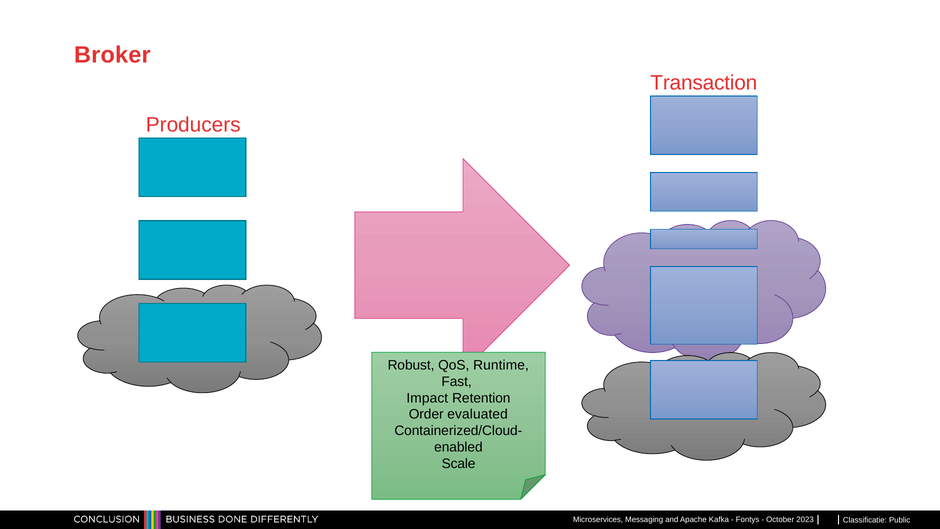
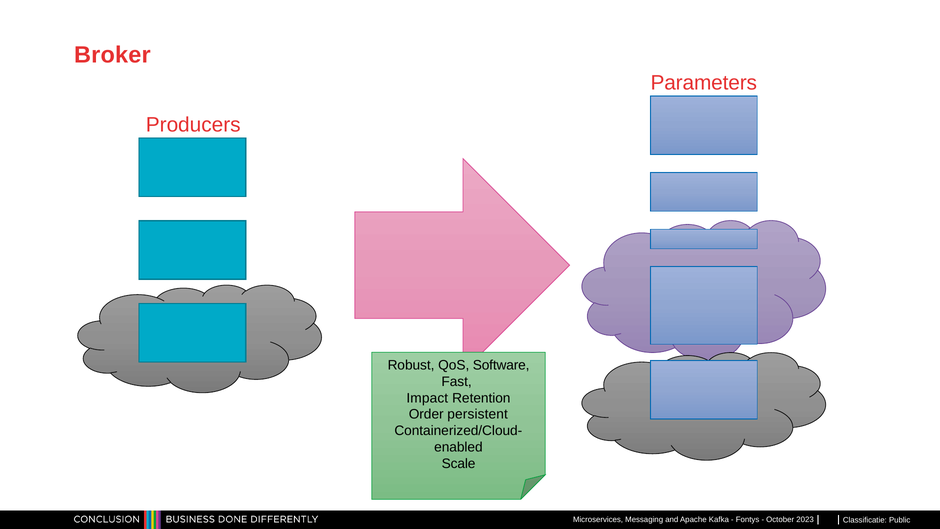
Transaction: Transaction -> Parameters (704, 83)
Runtime: Runtime -> Software (501, 365)
evaluated: evaluated -> persistent (478, 414)
